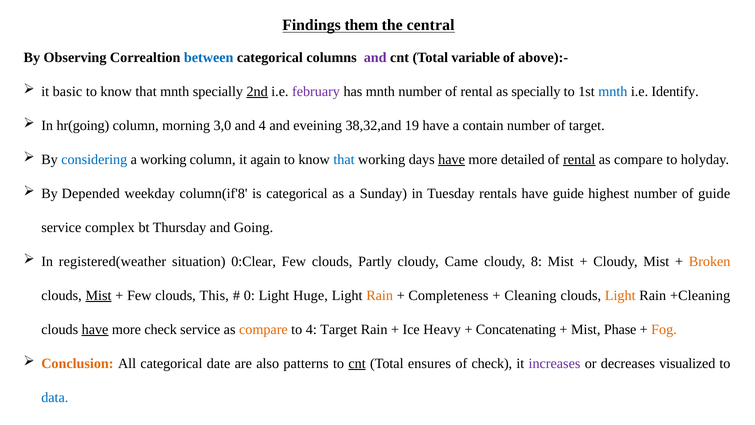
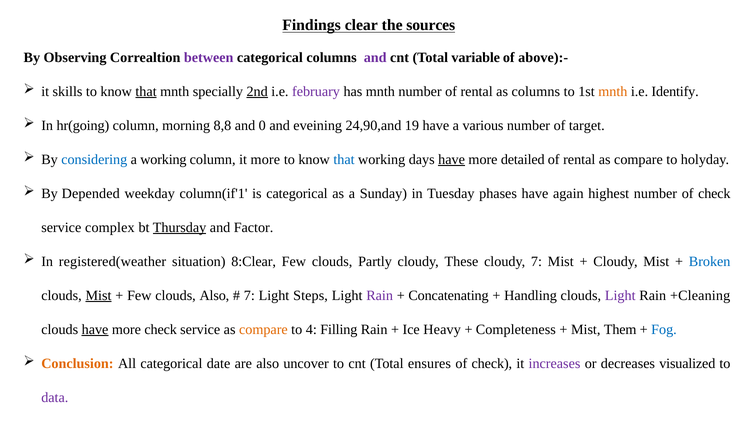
them: them -> clear (361, 25)
central: central -> sources (431, 25)
between colour: blue -> purple (209, 57)
basic: basic -> skills (68, 91)
that underline: none -> present (146, 91)
as specially: specially -> columns (536, 91)
mnth colour: blue -> orange (613, 91)
3,0: 3,0 -> 8,8 (222, 125)
and 4: 4 -> 0 (262, 125)
38,32,and: 38,32,and -> 24,90,and (373, 125)
contain: contain -> various (483, 125)
it again: again -> more (265, 159)
rental underline: present -> none (579, 159)
column(if'8: column(if'8 -> column(if'1 (213, 193)
rentals: rentals -> phases (498, 193)
have guide: guide -> again (568, 193)
number of guide: guide -> check (714, 193)
Thursday underline: none -> present (180, 227)
Going: Going -> Factor (254, 227)
0:Clear: 0:Clear -> 8:Clear (254, 261)
Came: Came -> These (461, 261)
cloudy 8: 8 -> 7 (536, 261)
Broken colour: orange -> blue (710, 261)
clouds This: This -> Also (214, 295)
0: 0 -> 7 (249, 295)
Huge: Huge -> Steps (311, 295)
Rain colour: orange -> purple (380, 295)
Completeness: Completeness -> Concatenating (448, 295)
Cleaning: Cleaning -> Handling (531, 295)
Light colour: orange -> purple (620, 295)
4 Target: Target -> Filling (339, 329)
Concatenating: Concatenating -> Completeness (516, 329)
Phase: Phase -> Them (620, 329)
Fog colour: orange -> blue (664, 329)
patterns: patterns -> uncover (306, 363)
cnt underline: present -> none (357, 363)
data colour: blue -> purple (55, 397)
